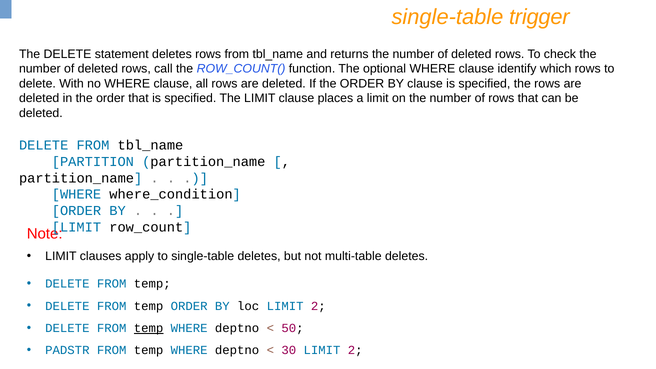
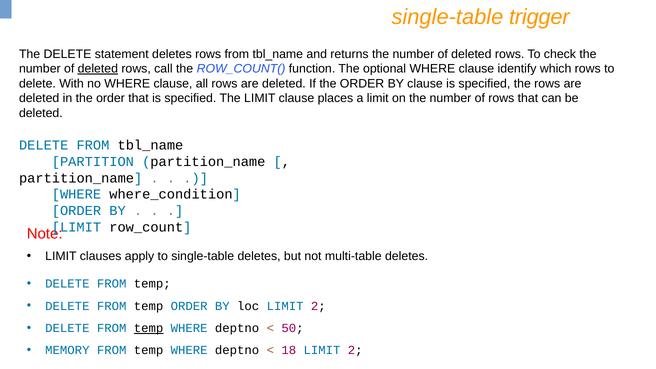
deleted underline: none -> present (98, 69)
PADSTR: PADSTR -> MEMORY (67, 350)
30: 30 -> 18 (289, 350)
